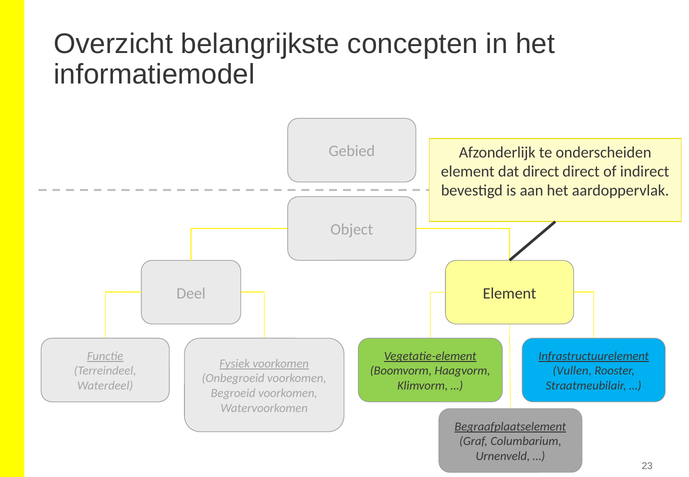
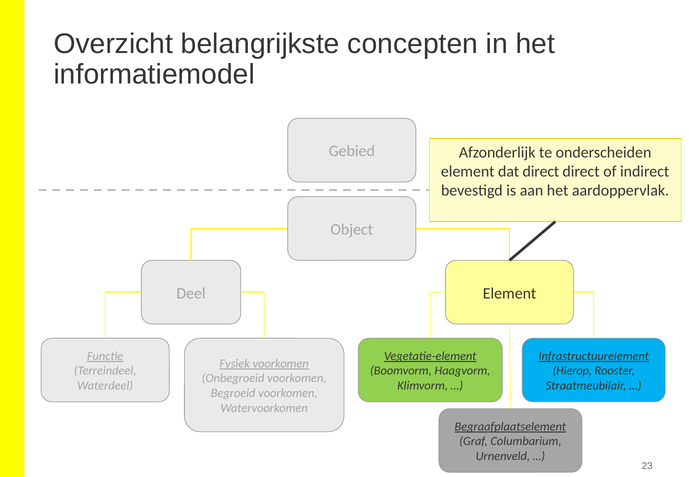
Vullen: Vullen -> Hierop (572, 371)
